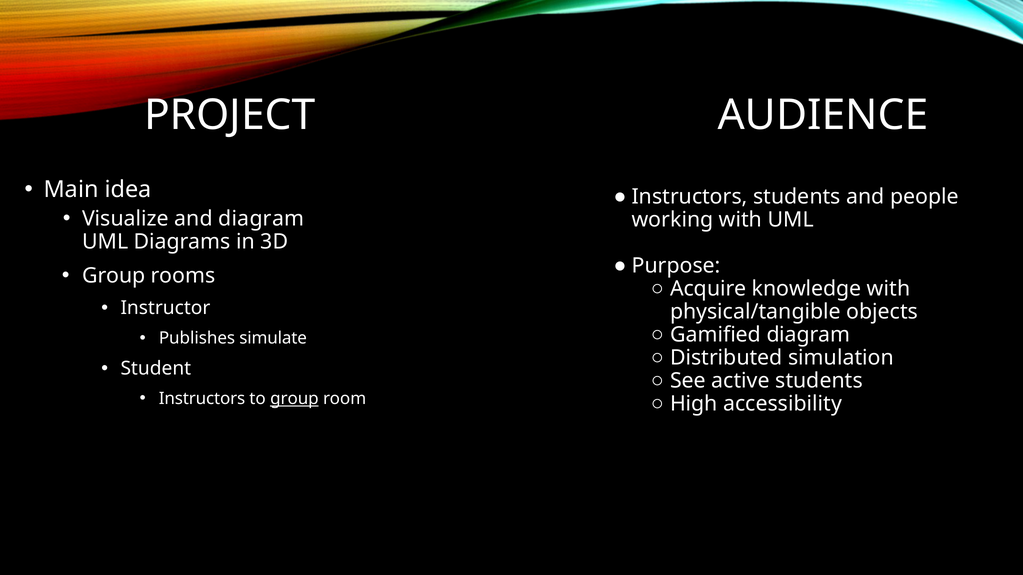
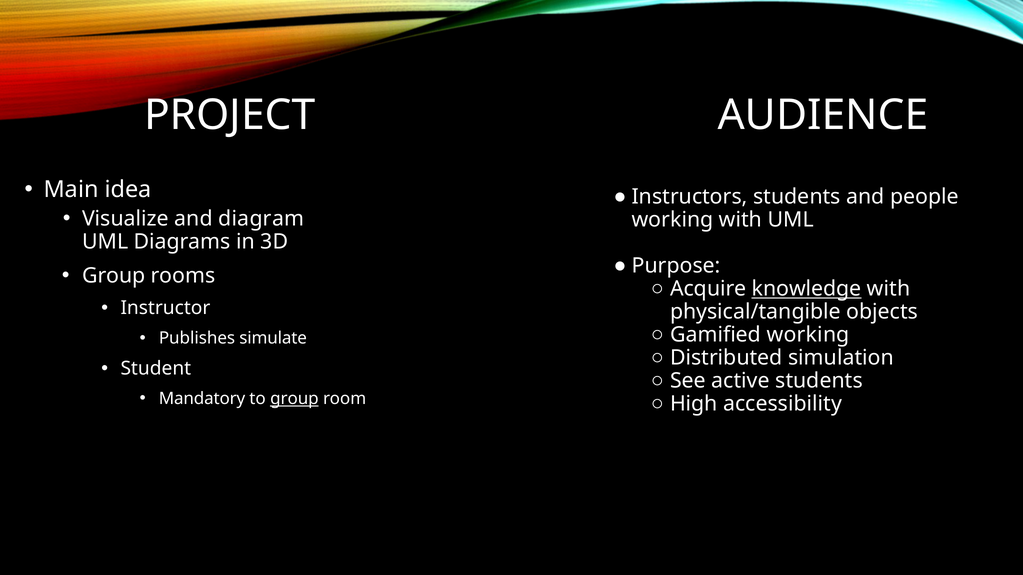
knowledge underline: none -> present (807, 289)
Gamified diagram: diagram -> working (808, 335)
Instructors: Instructors -> Mandatory (202, 399)
